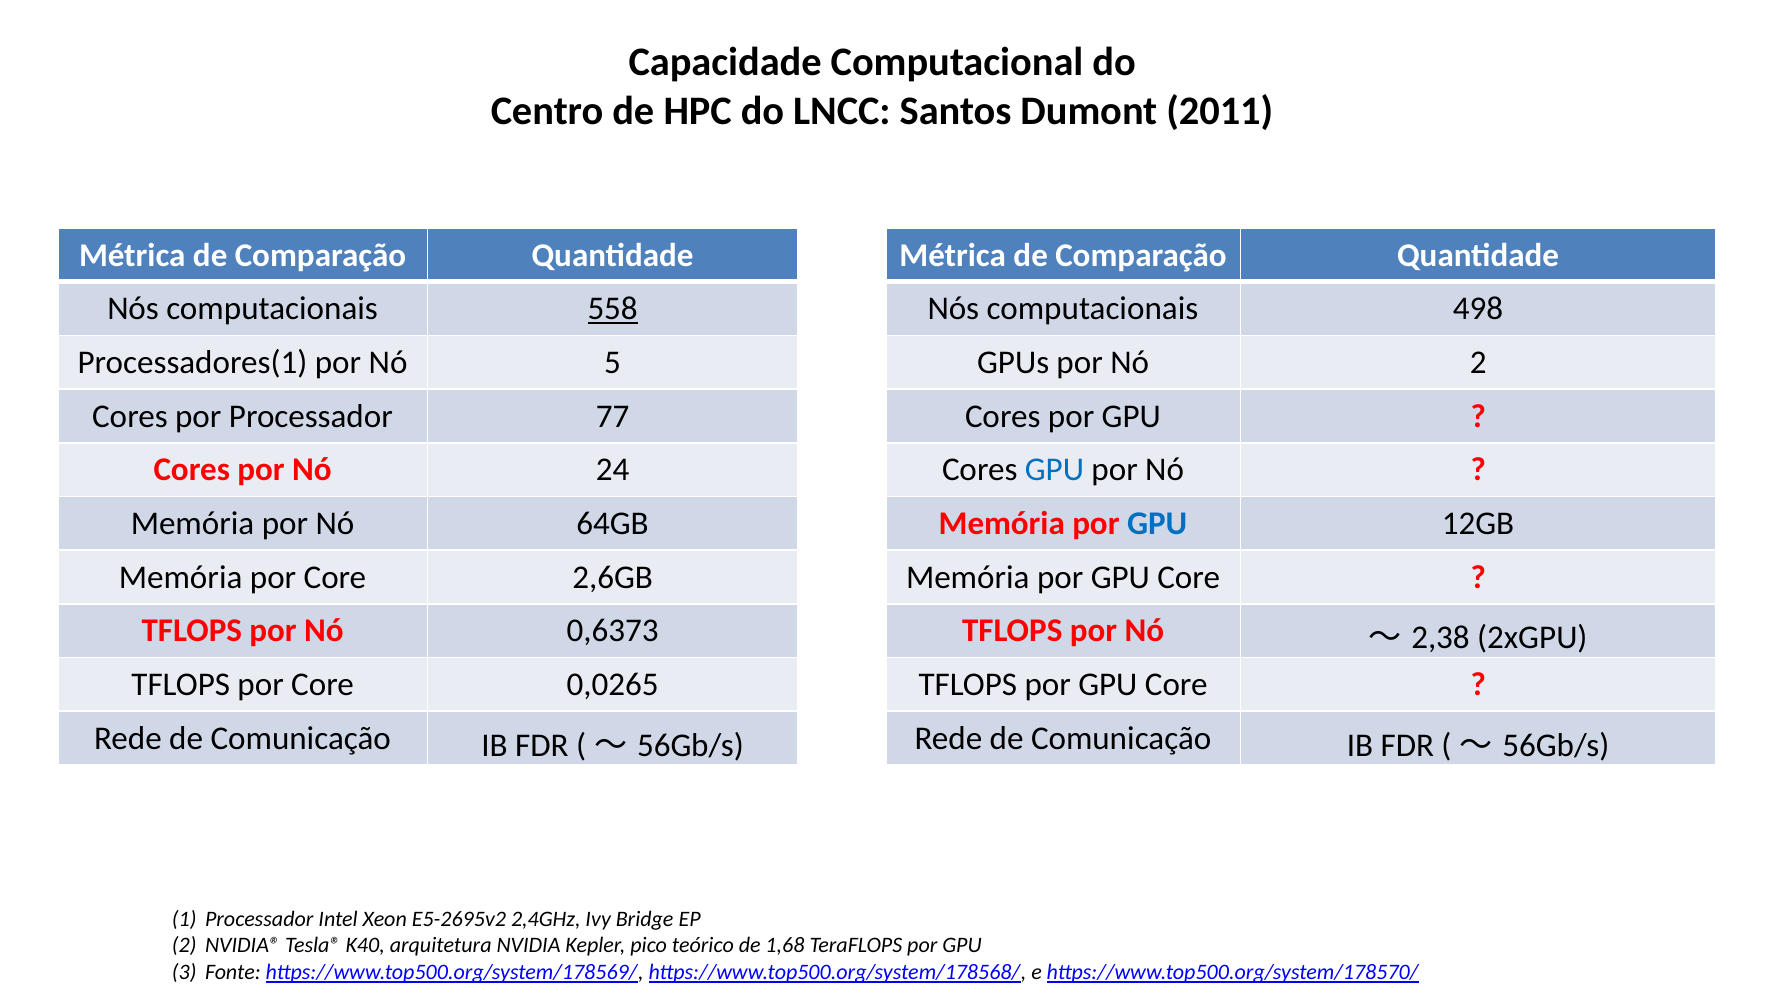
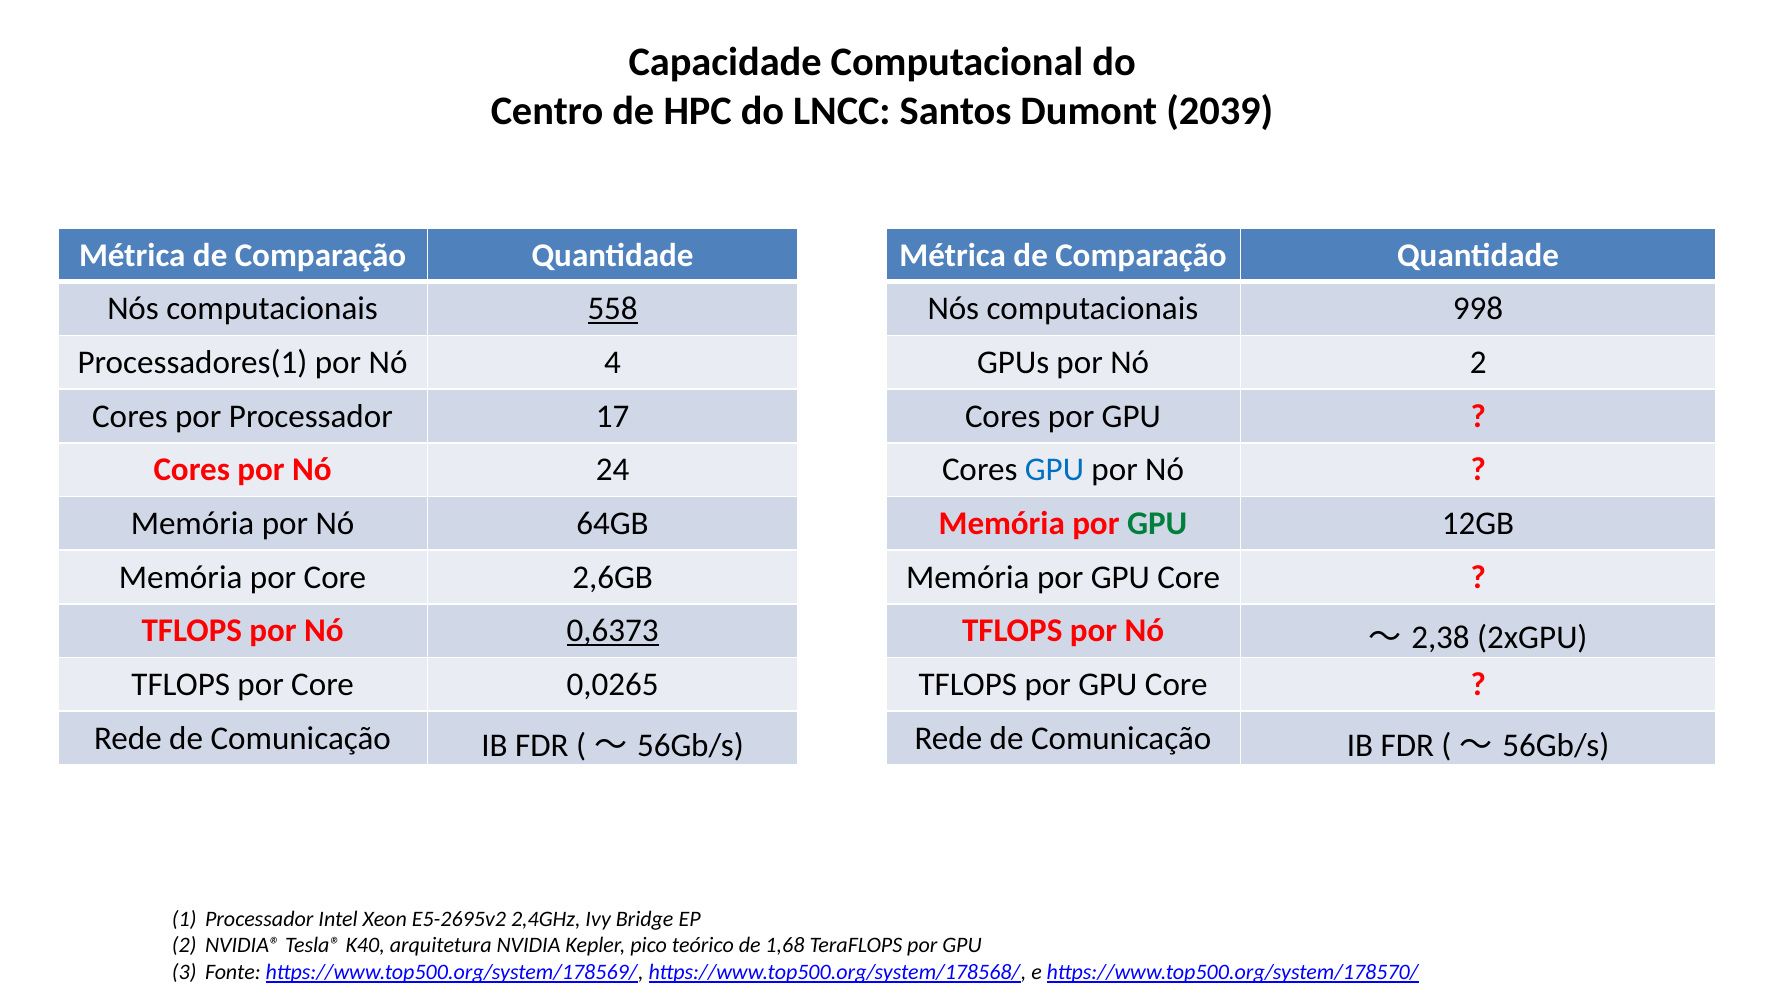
2011: 2011 -> 2039 (1220, 111)
498: 498 -> 998 (1478, 309)
5: 5 -> 4 (613, 363)
77: 77 -> 17 (613, 416)
GPU colour: blue -> green (1157, 524)
0,6373 underline: none -> present (613, 631)
